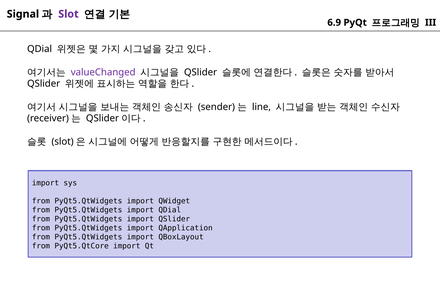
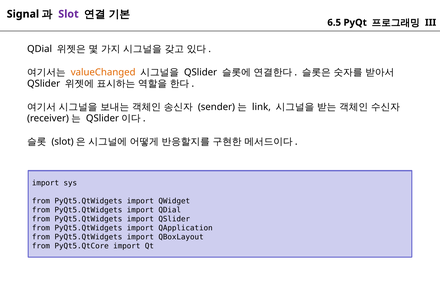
6.9: 6.9 -> 6.5 (334, 23)
valueChanged colour: purple -> orange (103, 72)
line: line -> link (261, 107)
